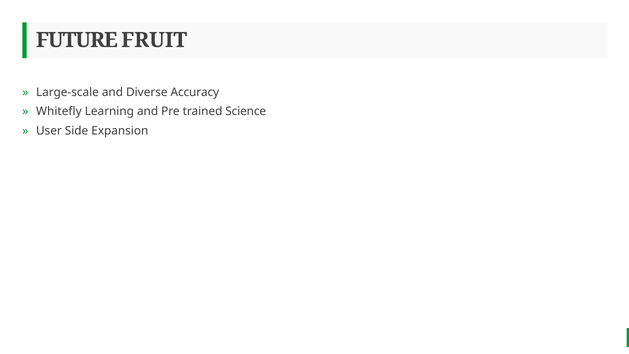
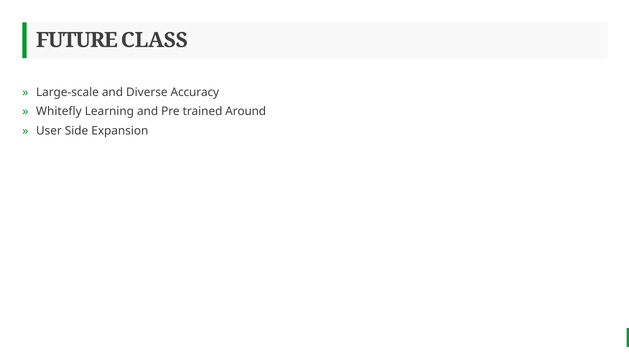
FRUIT: FRUIT -> CLASS (154, 40)
Science: Science -> Around (246, 111)
